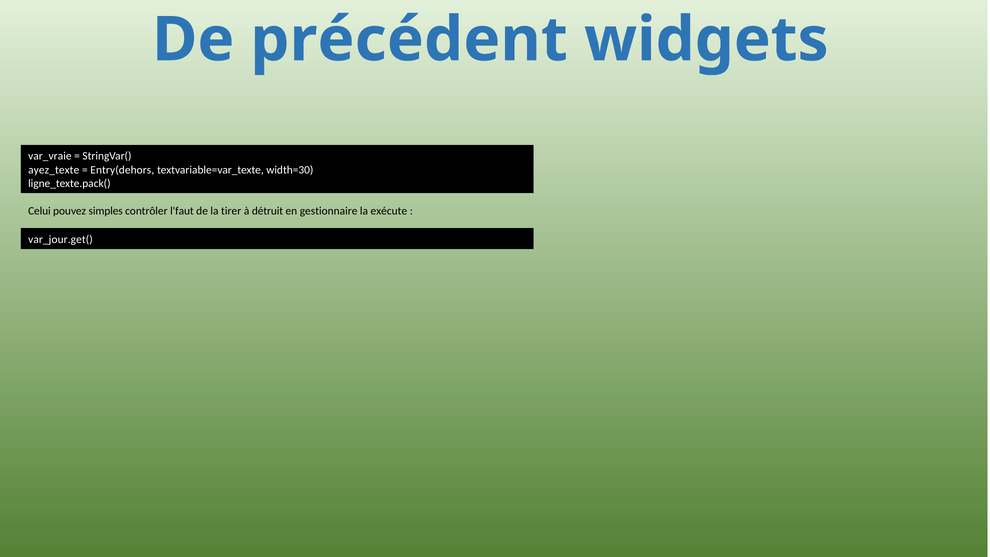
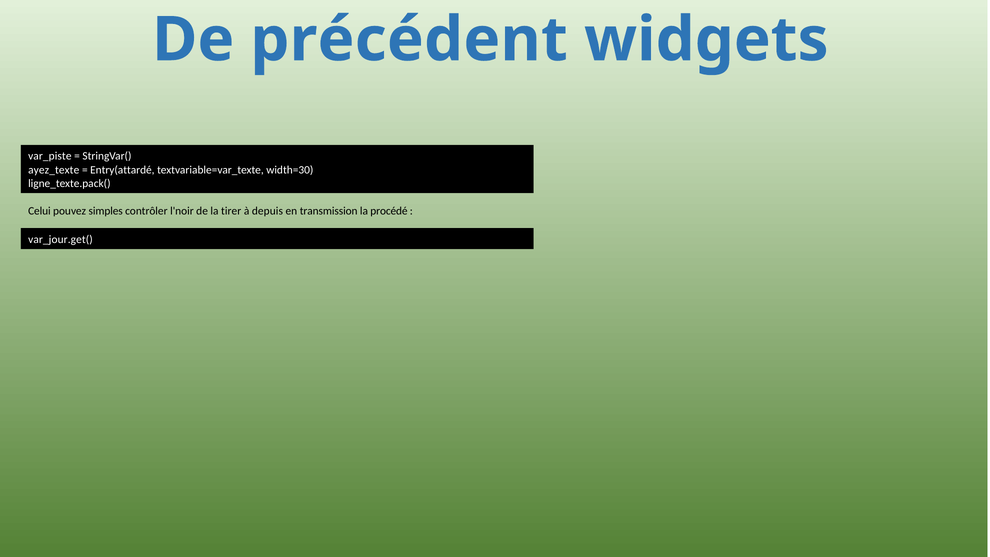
var_vraie: var_vraie -> var_piste (50, 156)
Entry(dehors: Entry(dehors -> Entry(attardé (122, 170)
l'faut: l'faut -> l'noir (182, 211)
détruit: détruit -> depuis (267, 211)
gestionnaire: gestionnaire -> transmission (329, 211)
exécute: exécute -> procédé (389, 211)
